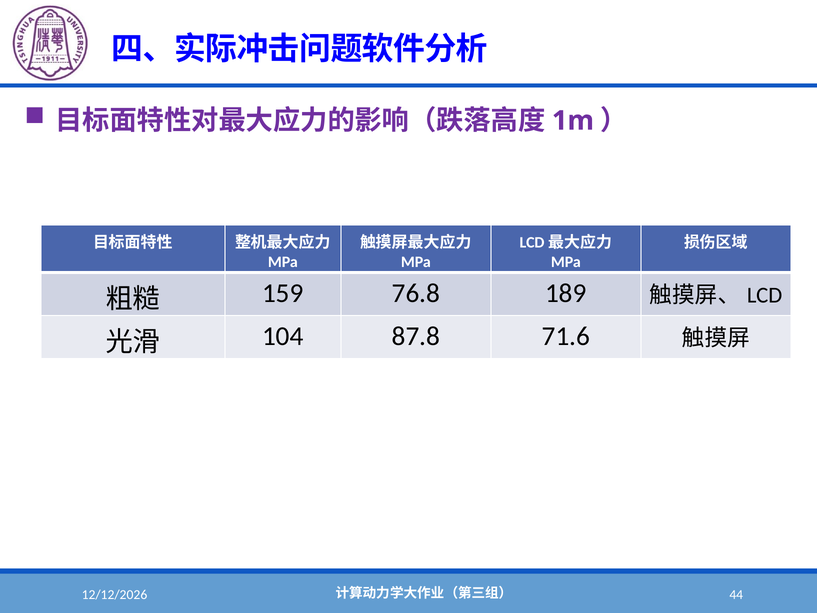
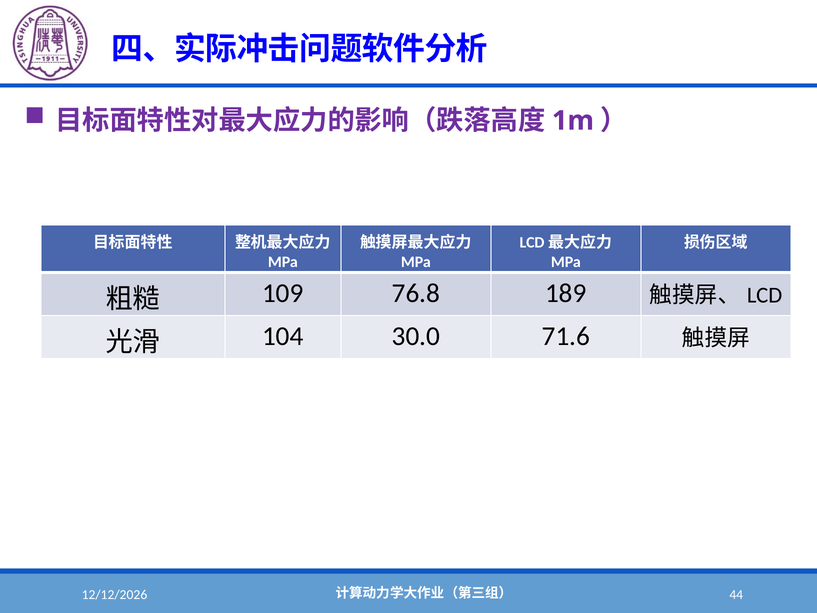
159: 159 -> 109 (283, 293)
87.8: 87.8 -> 30.0 (416, 336)
